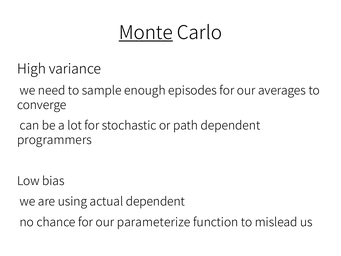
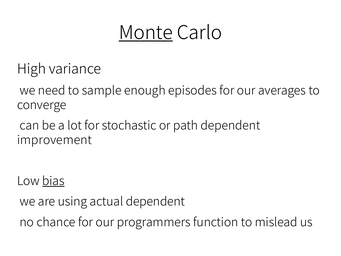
programmers: programmers -> improvement (54, 140)
bias underline: none -> present (53, 181)
parameterize: parameterize -> programmers (154, 222)
